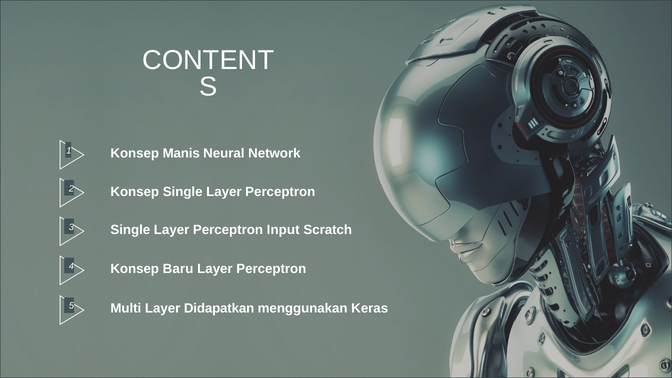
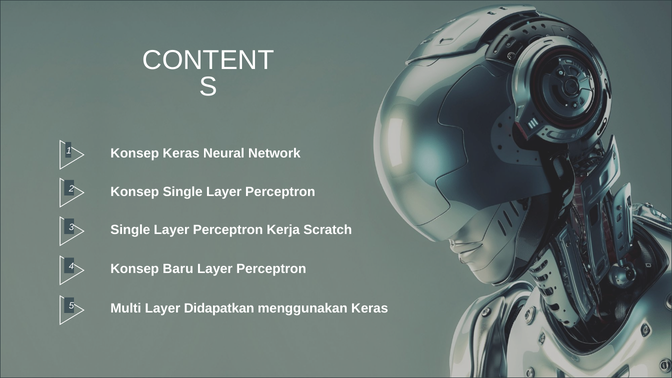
Konsep Manis: Manis -> Keras (181, 153)
Input: Input -> Kerja (283, 230)
